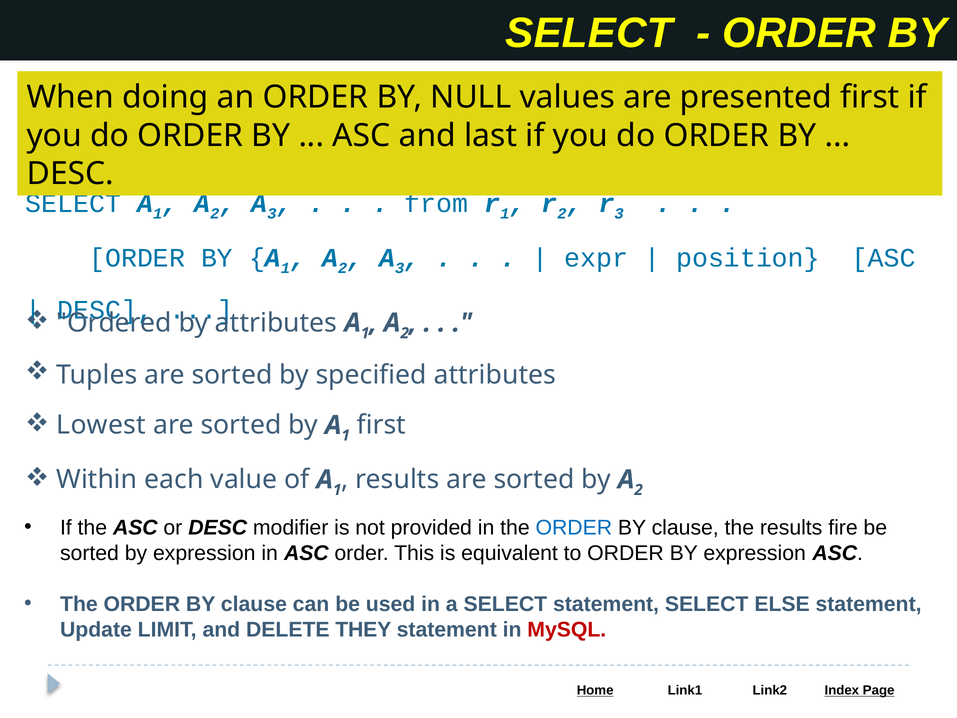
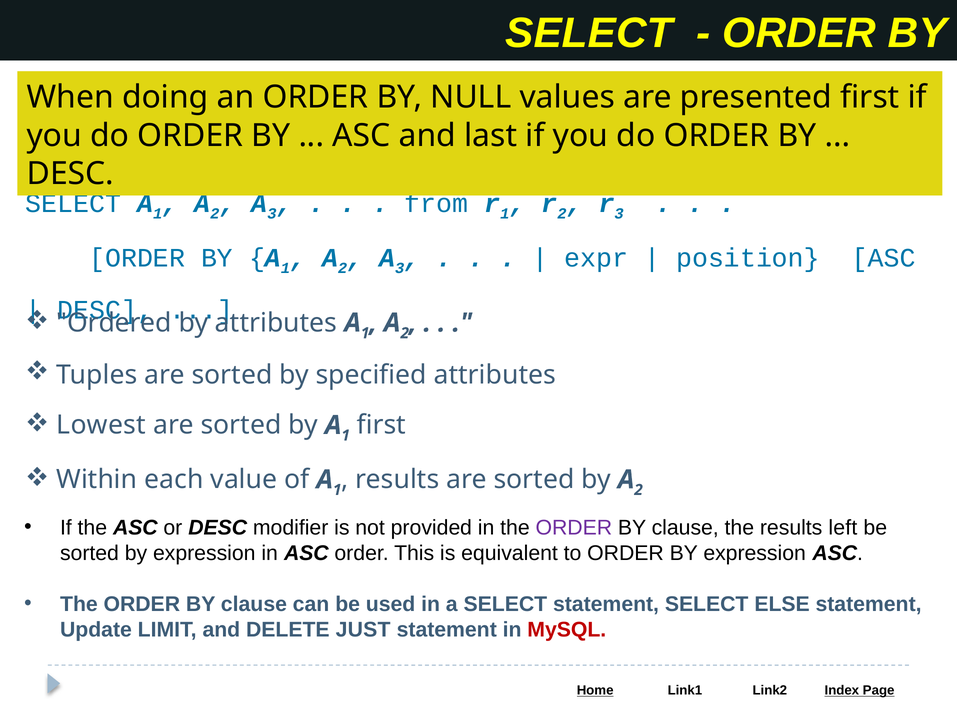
ORDER colour: blue -> purple (574, 527)
fire: fire -> left (843, 527)
THEY: THEY -> JUST (363, 629)
